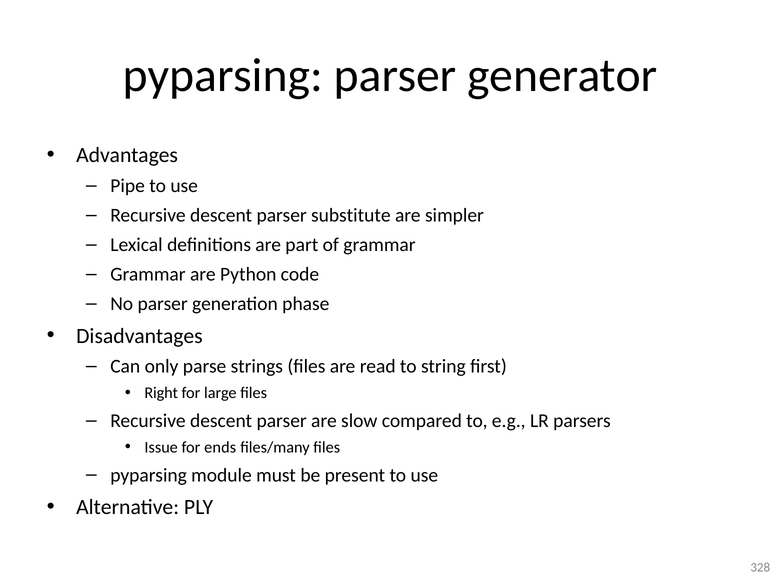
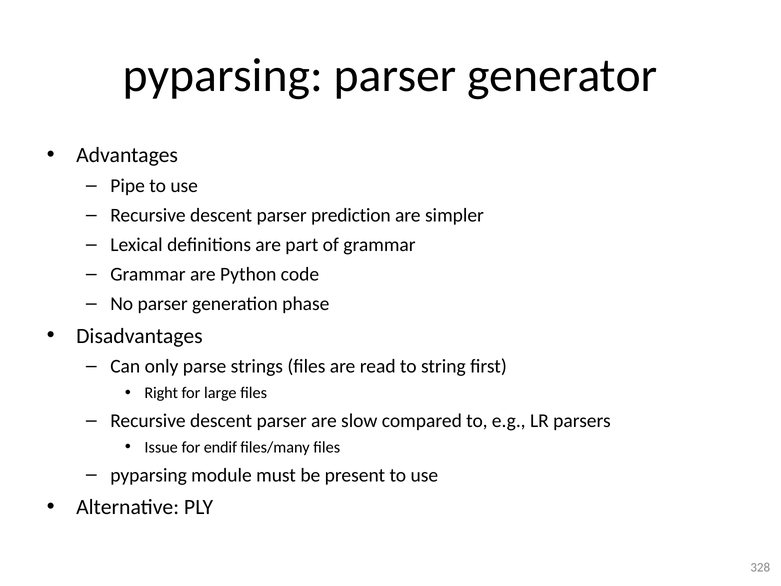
substitute: substitute -> prediction (351, 215)
ends: ends -> endif (220, 447)
